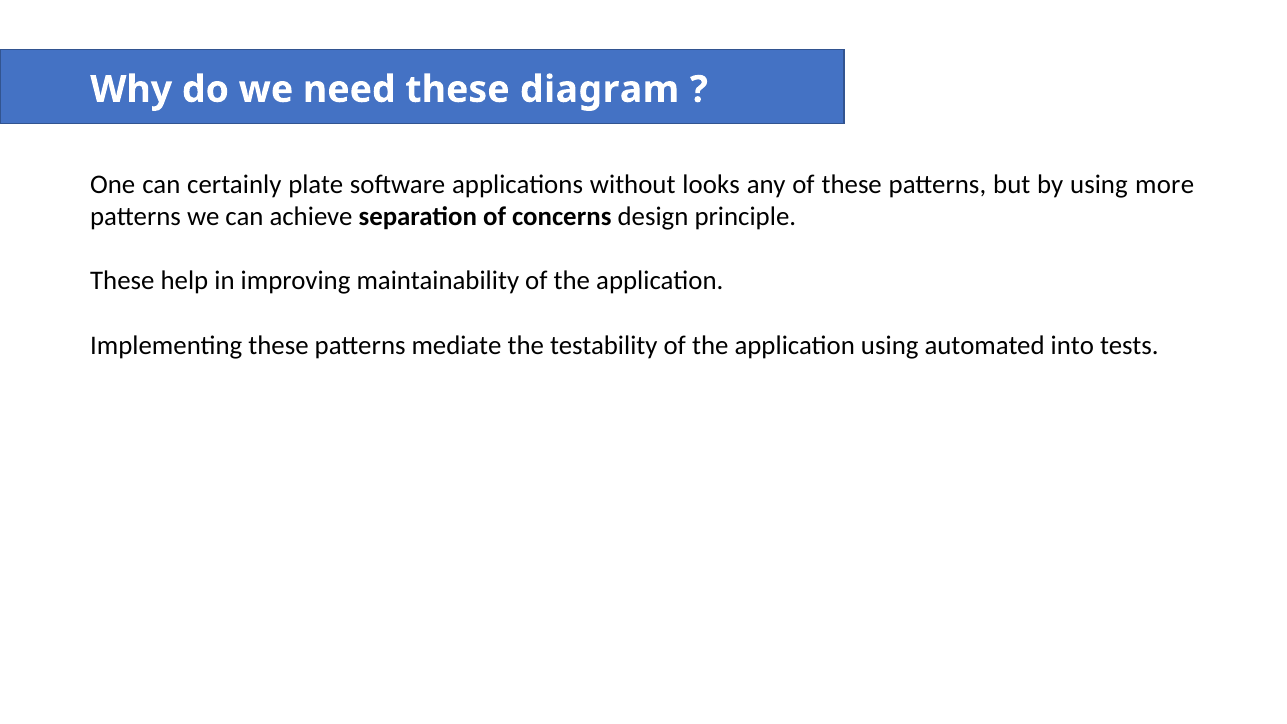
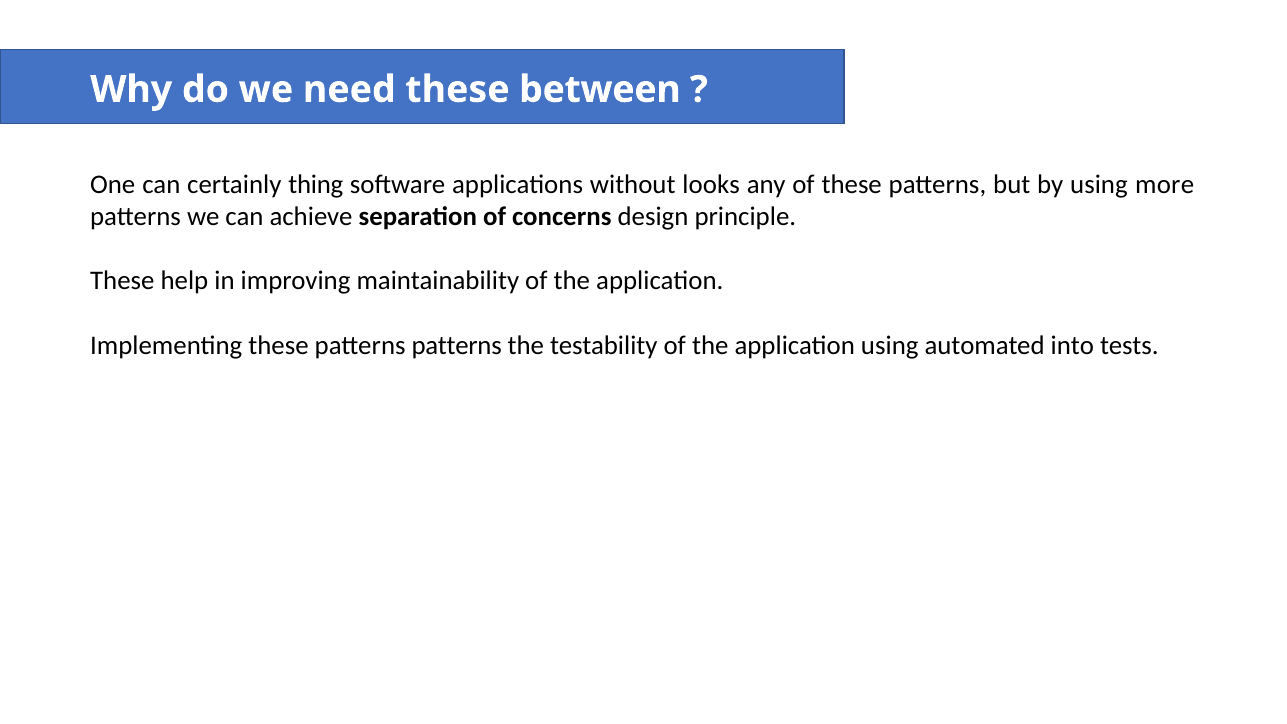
diagram: diagram -> between (600, 90)
plate: plate -> thing (316, 184)
patterns mediate: mediate -> patterns (457, 345)
